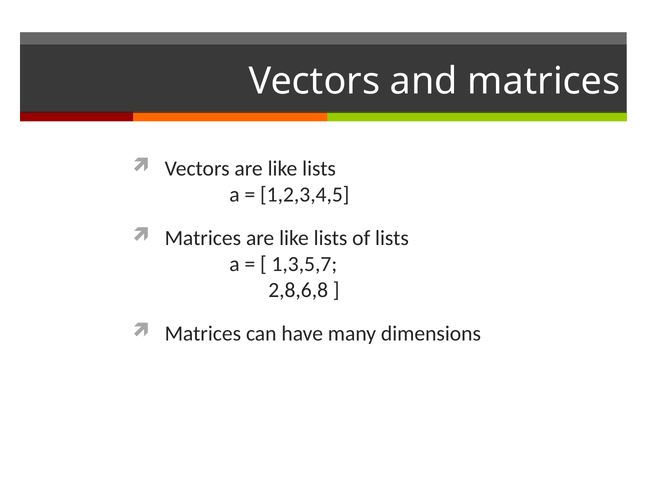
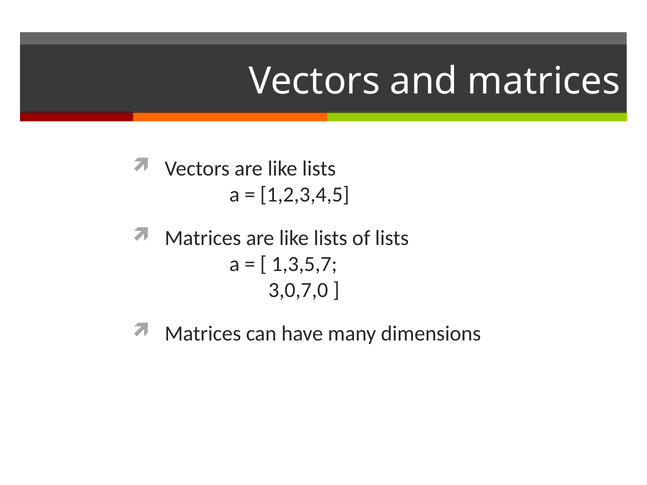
2,8,6,8: 2,8,6,8 -> 3,0,7,0 (298, 290)
